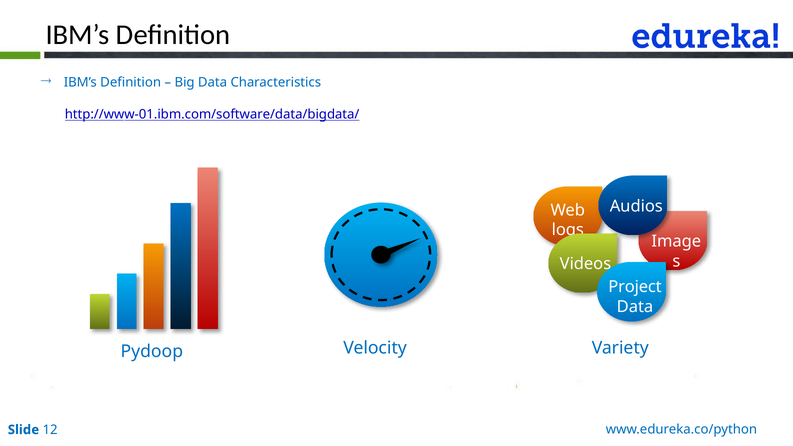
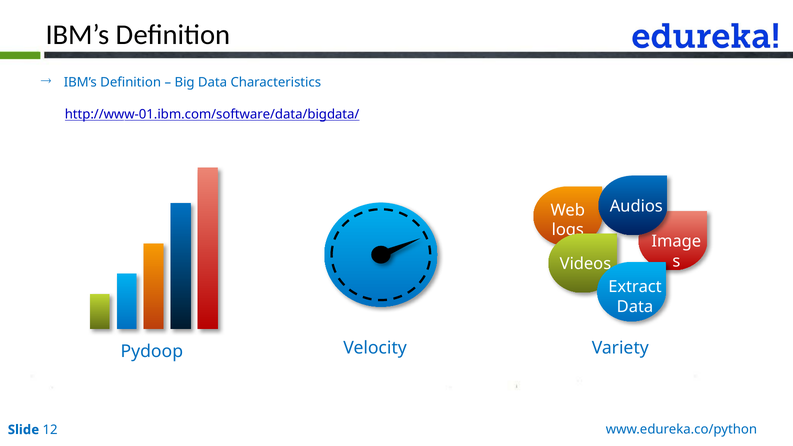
Project: Project -> Extract (635, 287)
